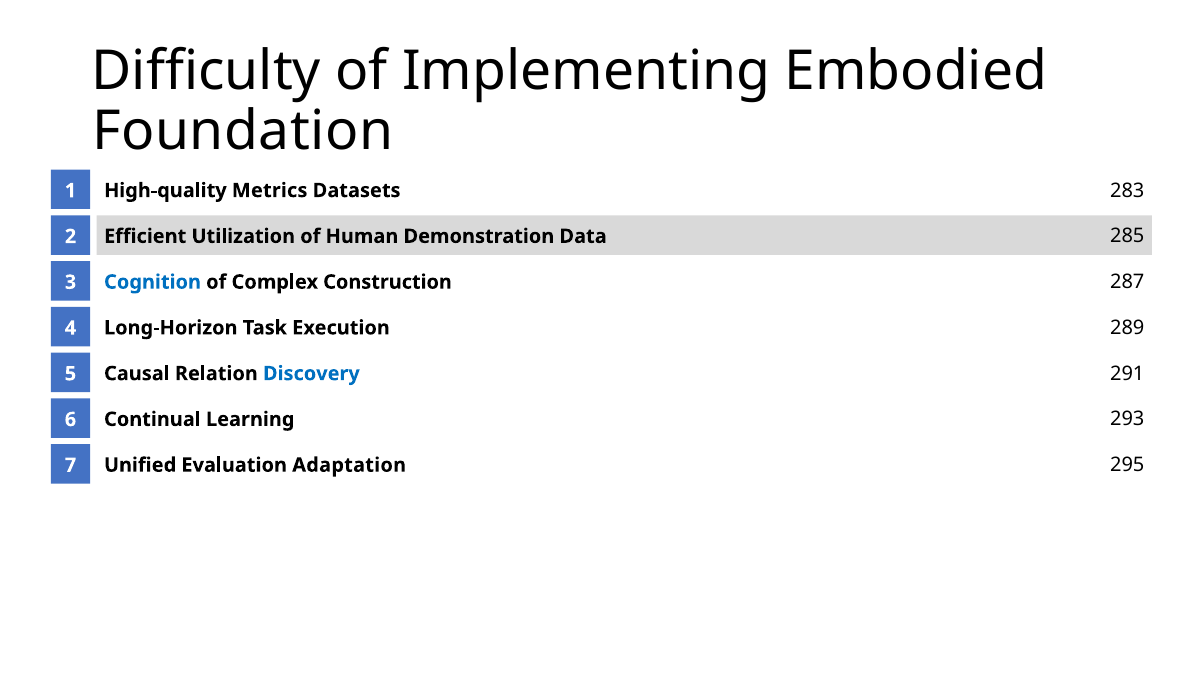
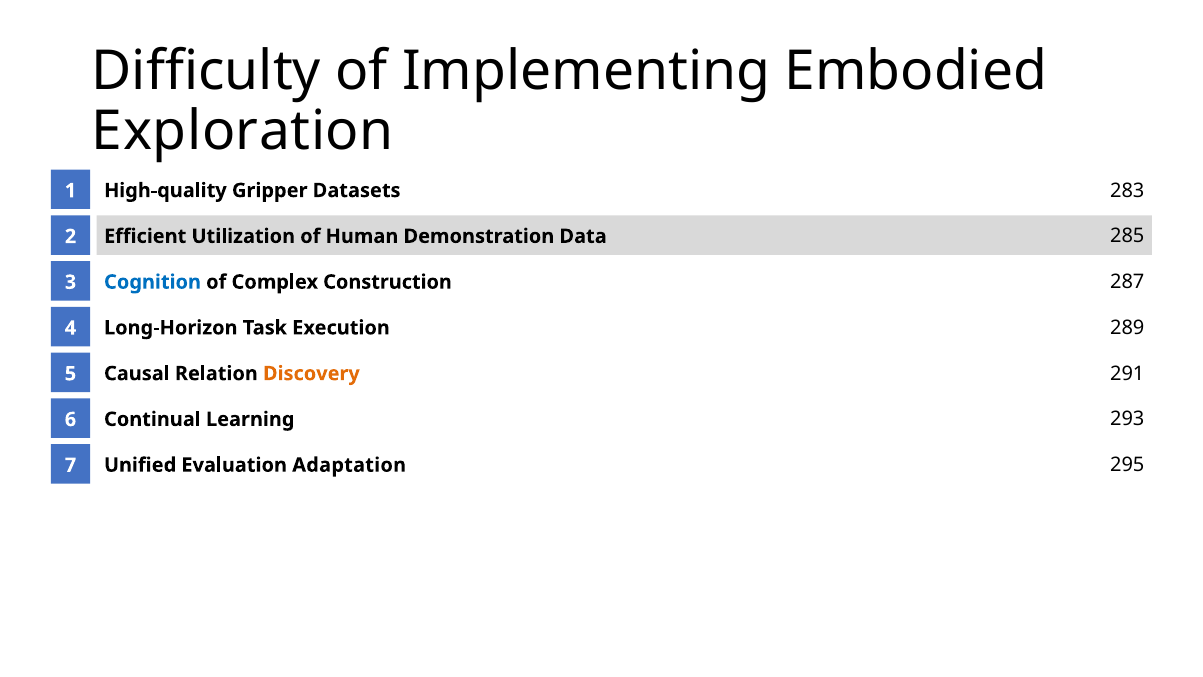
Foundation: Foundation -> Exploration (243, 131)
Metrics: Metrics -> Gripper (270, 190)
Discovery colour: blue -> orange (311, 373)
